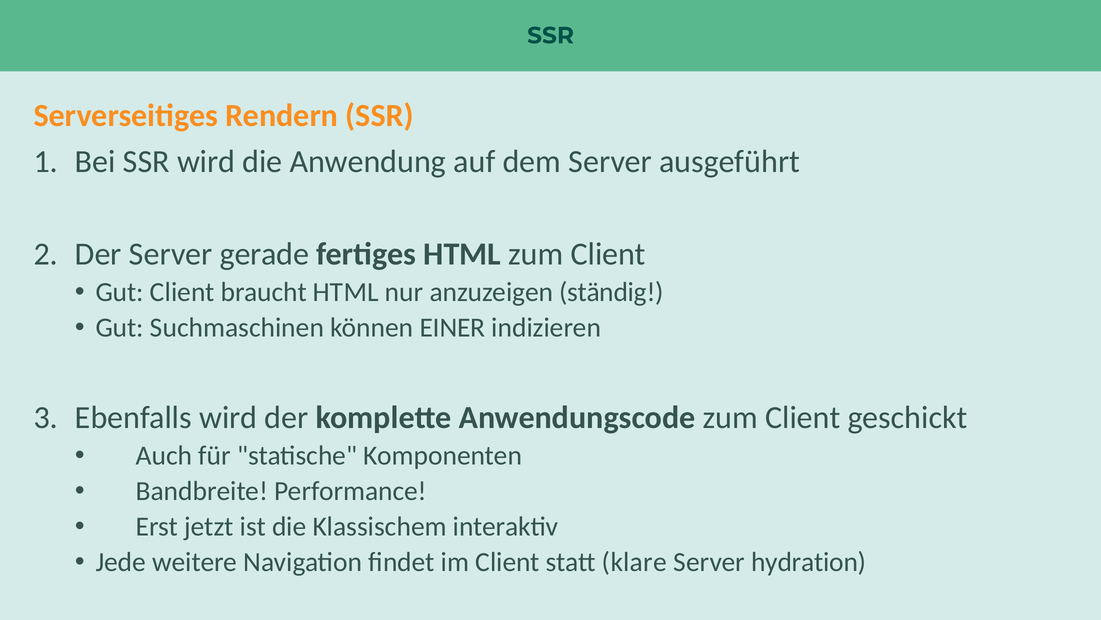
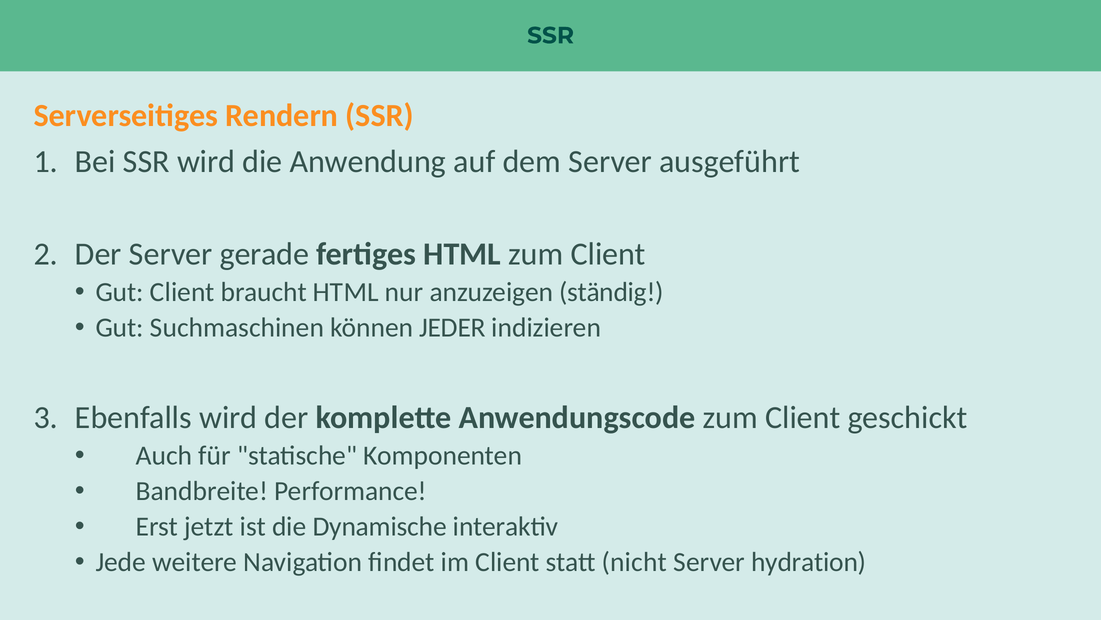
EINER: EINER -> JEDER (453, 327)
Klassischem: Klassischem -> Dynamische (380, 526)
klare: klare -> nicht (634, 561)
